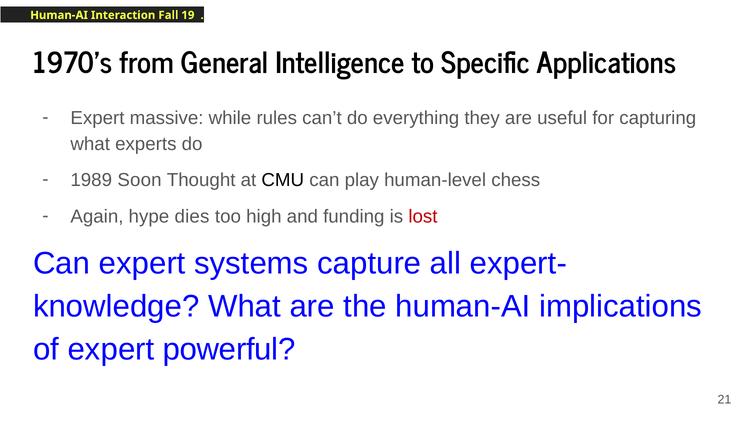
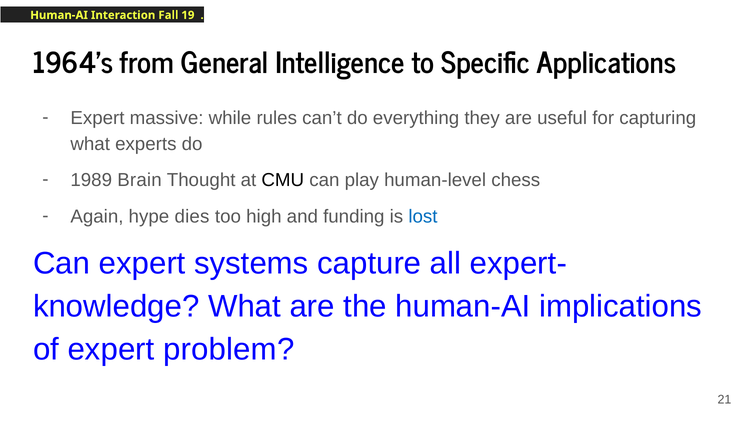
1970’s: 1970’s -> 1964’s (73, 63)
Soon: Soon -> Brain (140, 180)
lost colour: red -> blue (423, 216)
powerful: powerful -> problem (229, 349)
